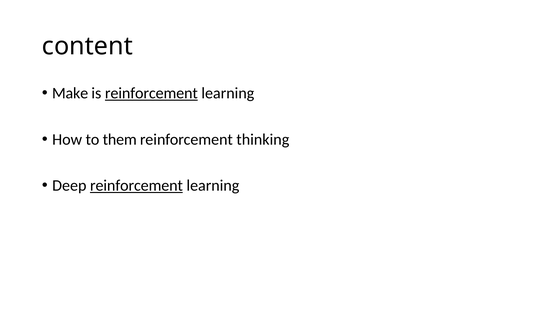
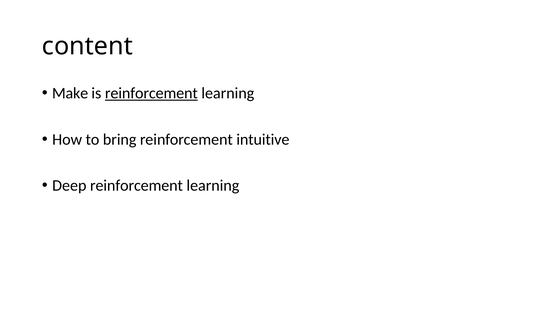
them: them -> bring (120, 139)
thinking: thinking -> intuitive (263, 139)
reinforcement underline: present -> none (136, 185)
